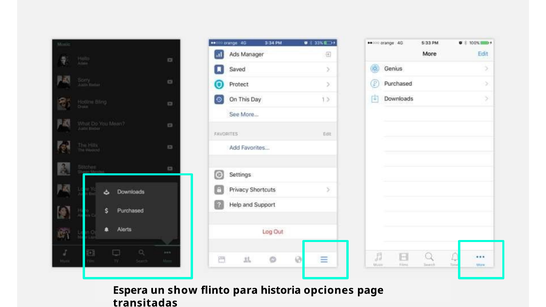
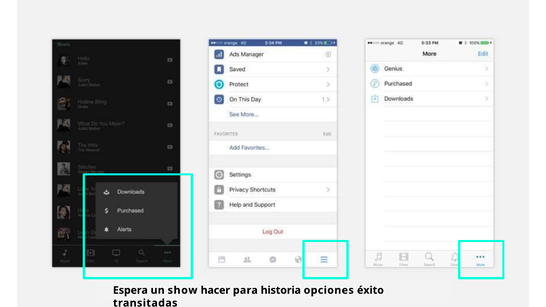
flinto: flinto -> hacer (215, 290)
page: page -> éxito (370, 290)
